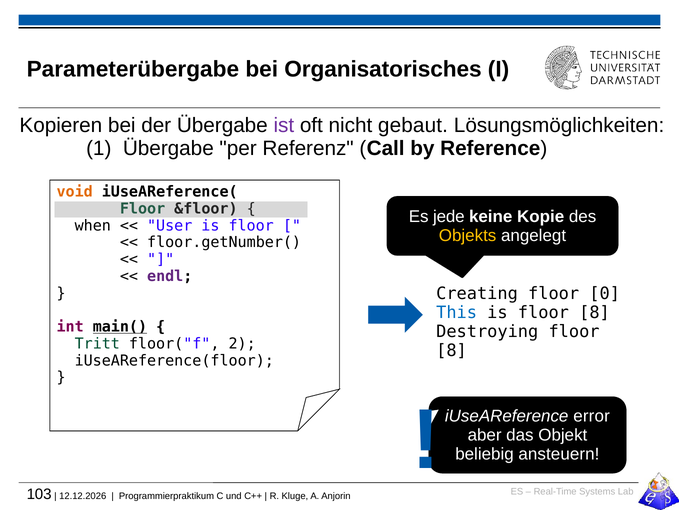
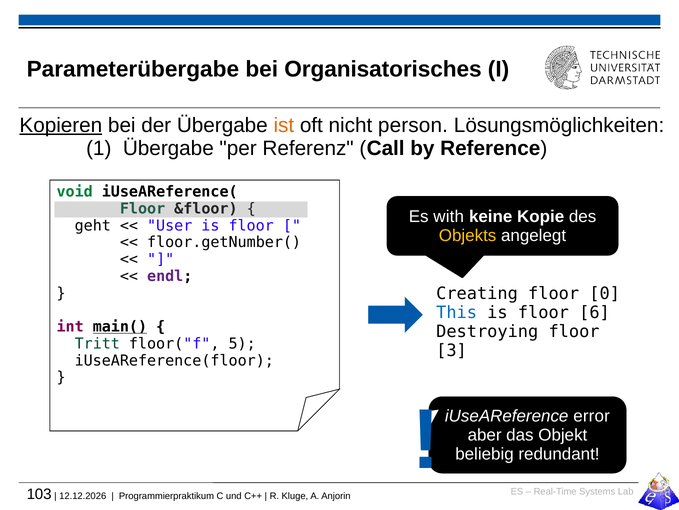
Kopieren underline: none -> present (61, 125)
ist colour: purple -> orange (284, 125)
gebaut: gebaut -> person (413, 125)
void colour: orange -> green (75, 192)
jede: jede -> with (449, 216)
when: when -> geht (93, 225)
is floor 8: 8 -> 6 (594, 312)
2: 2 -> 5 (242, 343)
8: 8 -> 3 (452, 350)
ansteuern: ansteuern -> redundant (559, 453)
